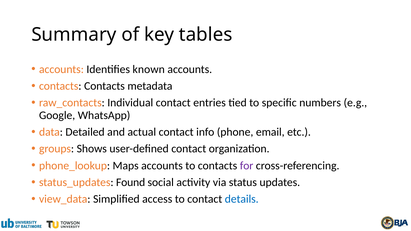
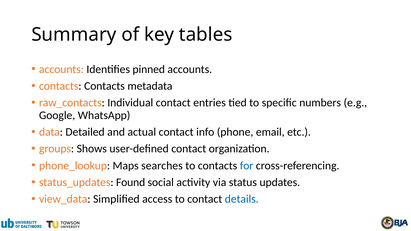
known: known -> pinned (149, 69)
Maps accounts: accounts -> searches (162, 166)
for colour: purple -> blue (247, 166)
